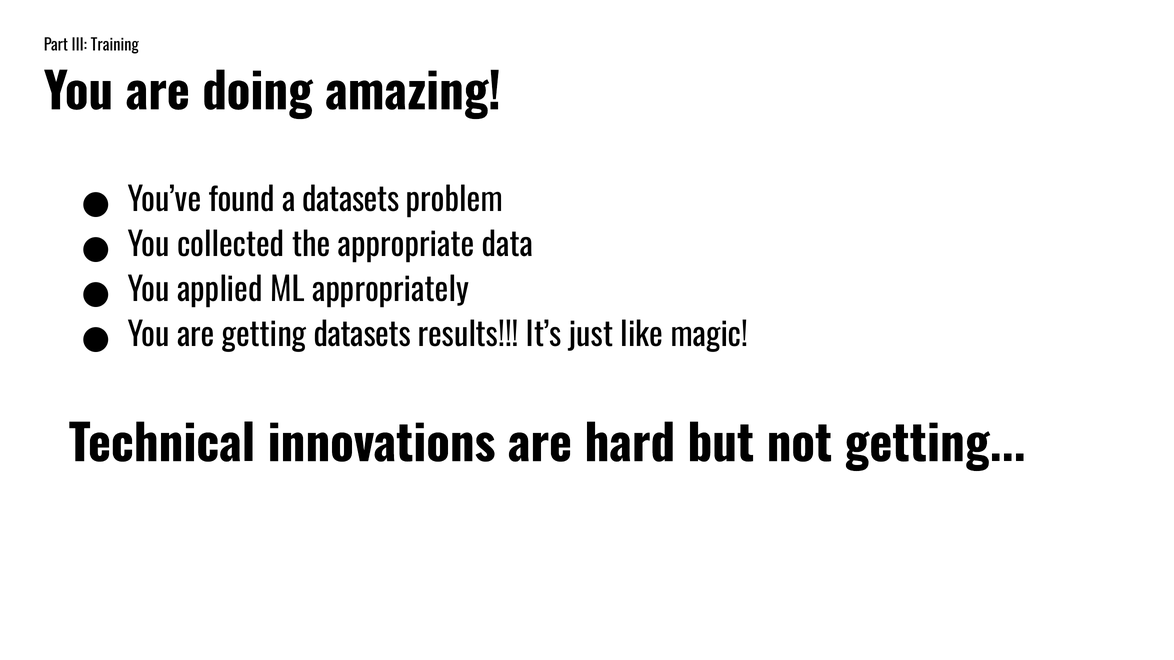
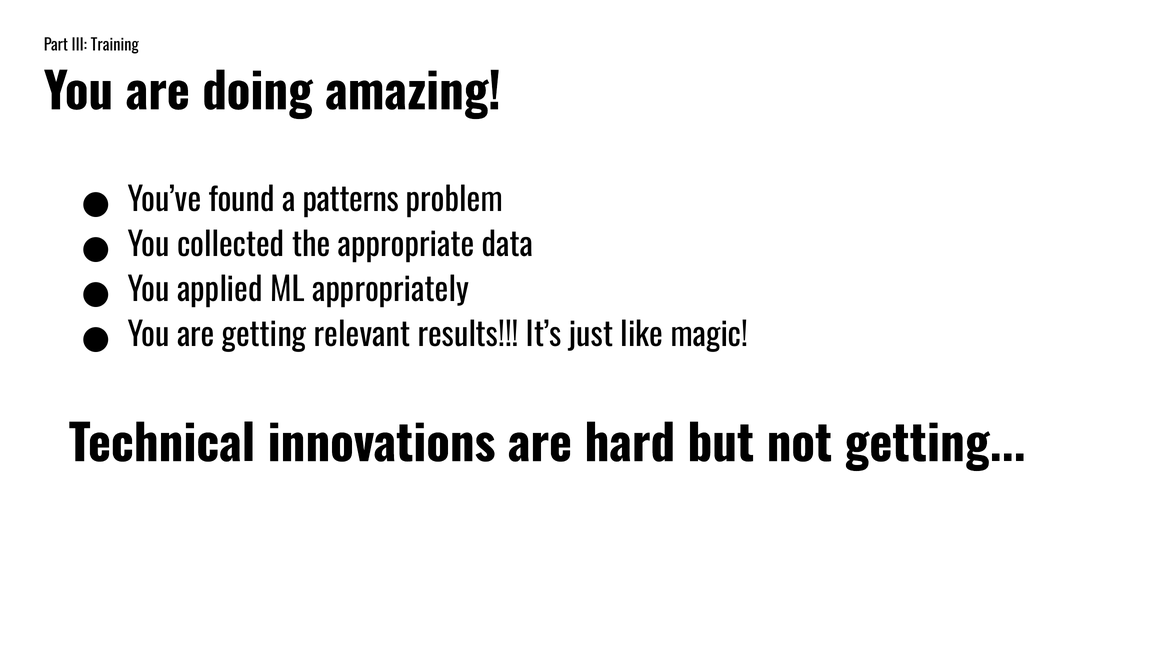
a datasets: datasets -> patterns (351, 201)
getting datasets: datasets -> relevant (362, 336)
